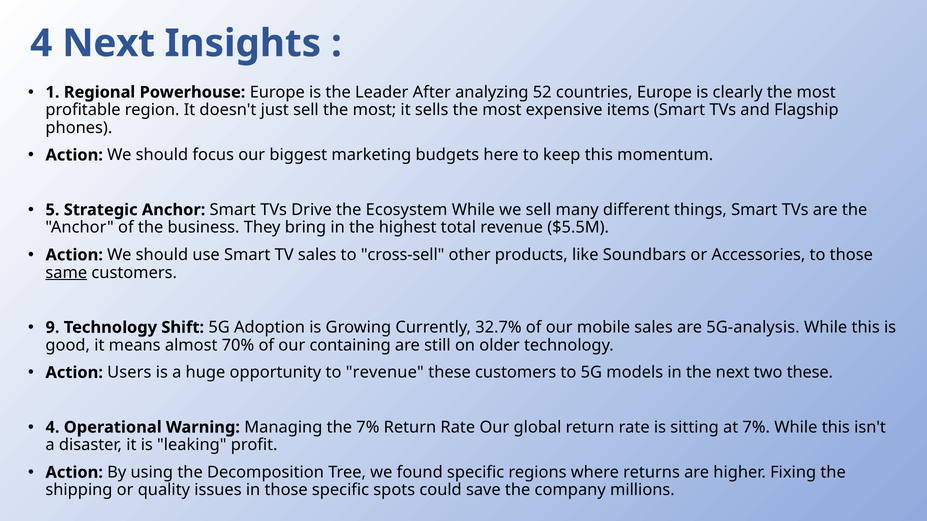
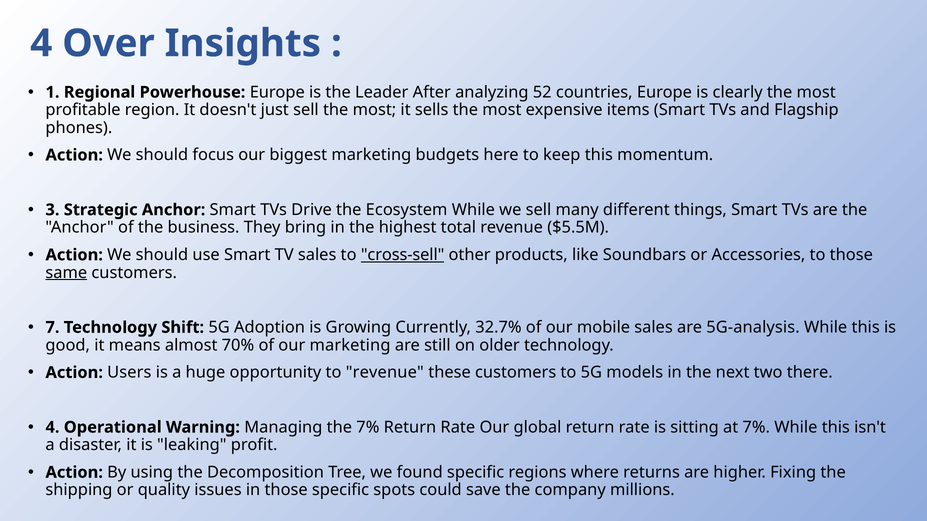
4 Next: Next -> Over (108, 43)
5: 5 -> 3 (52, 210)
cross-sell underline: none -> present (403, 255)
9: 9 -> 7 (52, 328)
our containing: containing -> marketing (350, 345)
two these: these -> there (810, 373)
